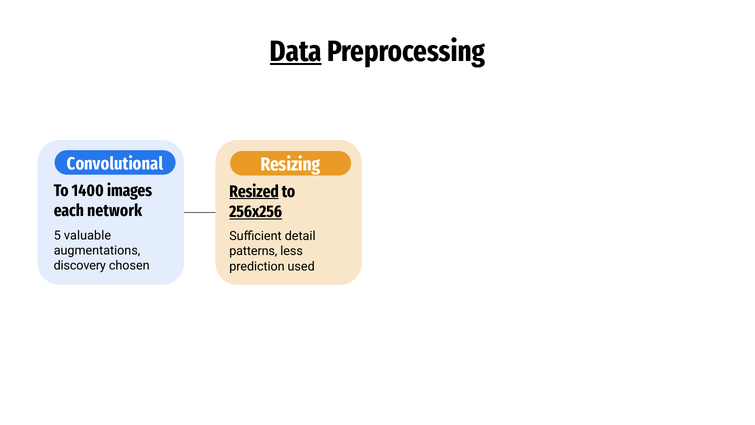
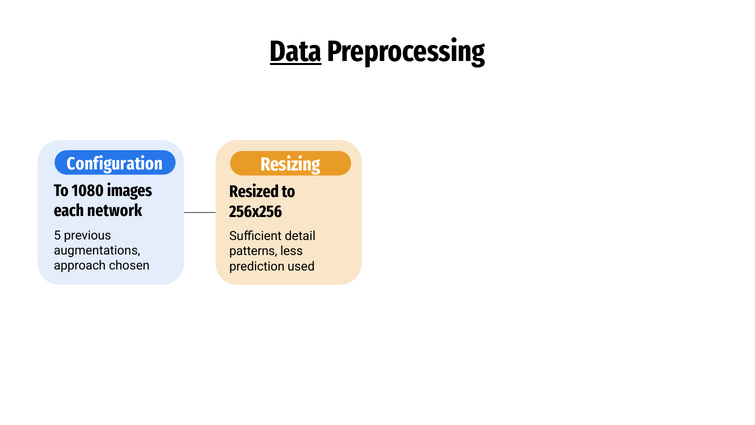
Convolutional: Convolutional -> Configuration (115, 164)
1400: 1400 -> 1080 (88, 191)
Resized underline: present -> none (254, 191)
256x256 underline: present -> none (256, 212)
valuable: valuable -> previous (88, 235)
discovery: discovery -> approach (80, 265)
